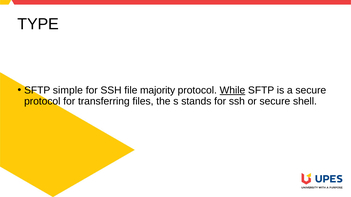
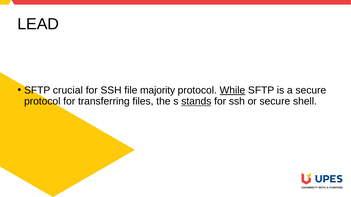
TYPE: TYPE -> LEAD (38, 24)
simple: simple -> crucial (68, 90)
stands underline: none -> present (196, 102)
